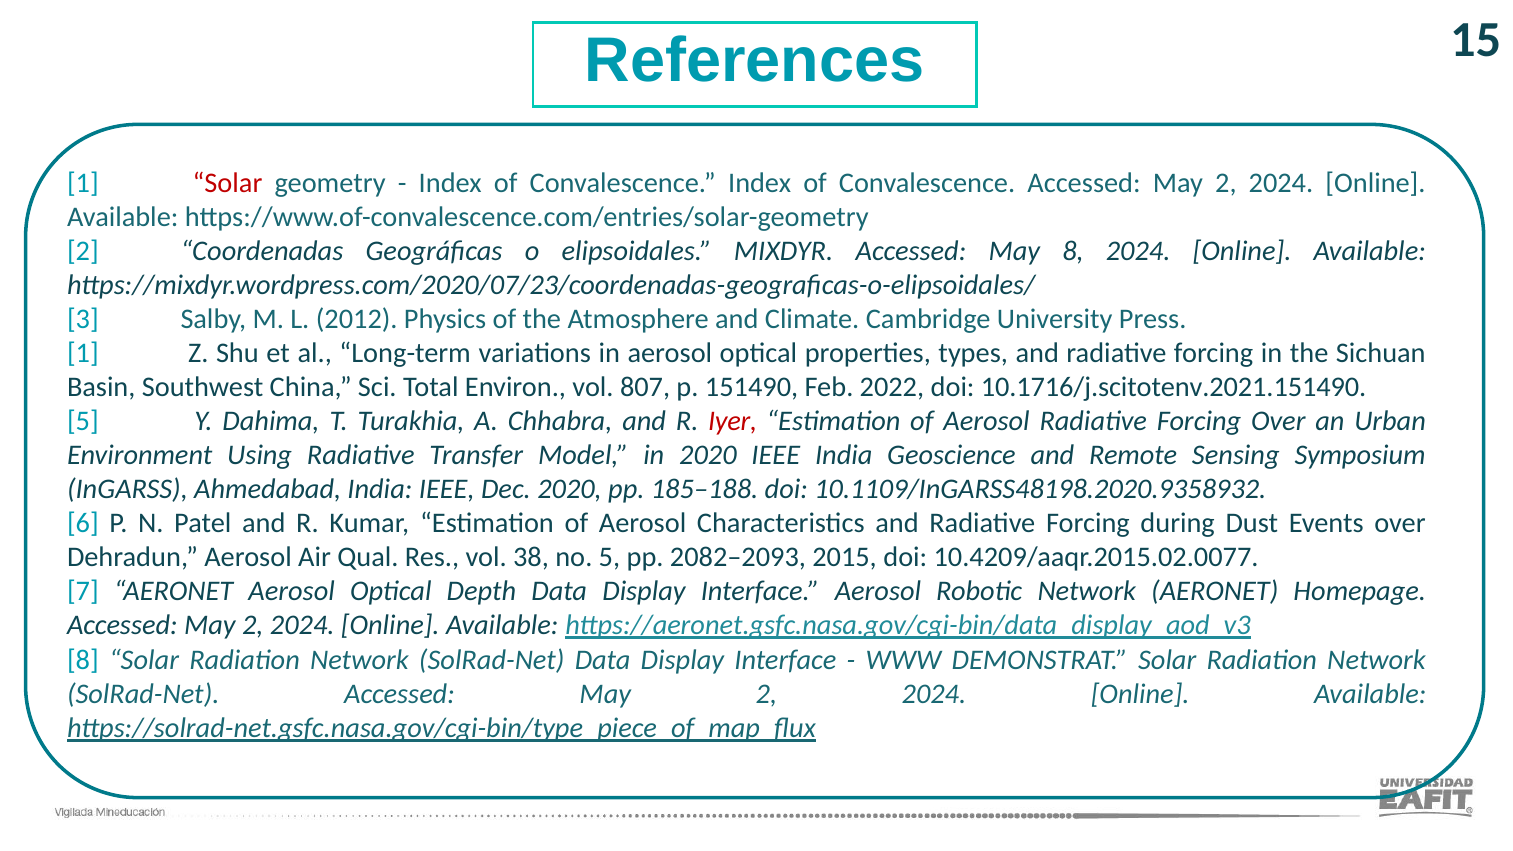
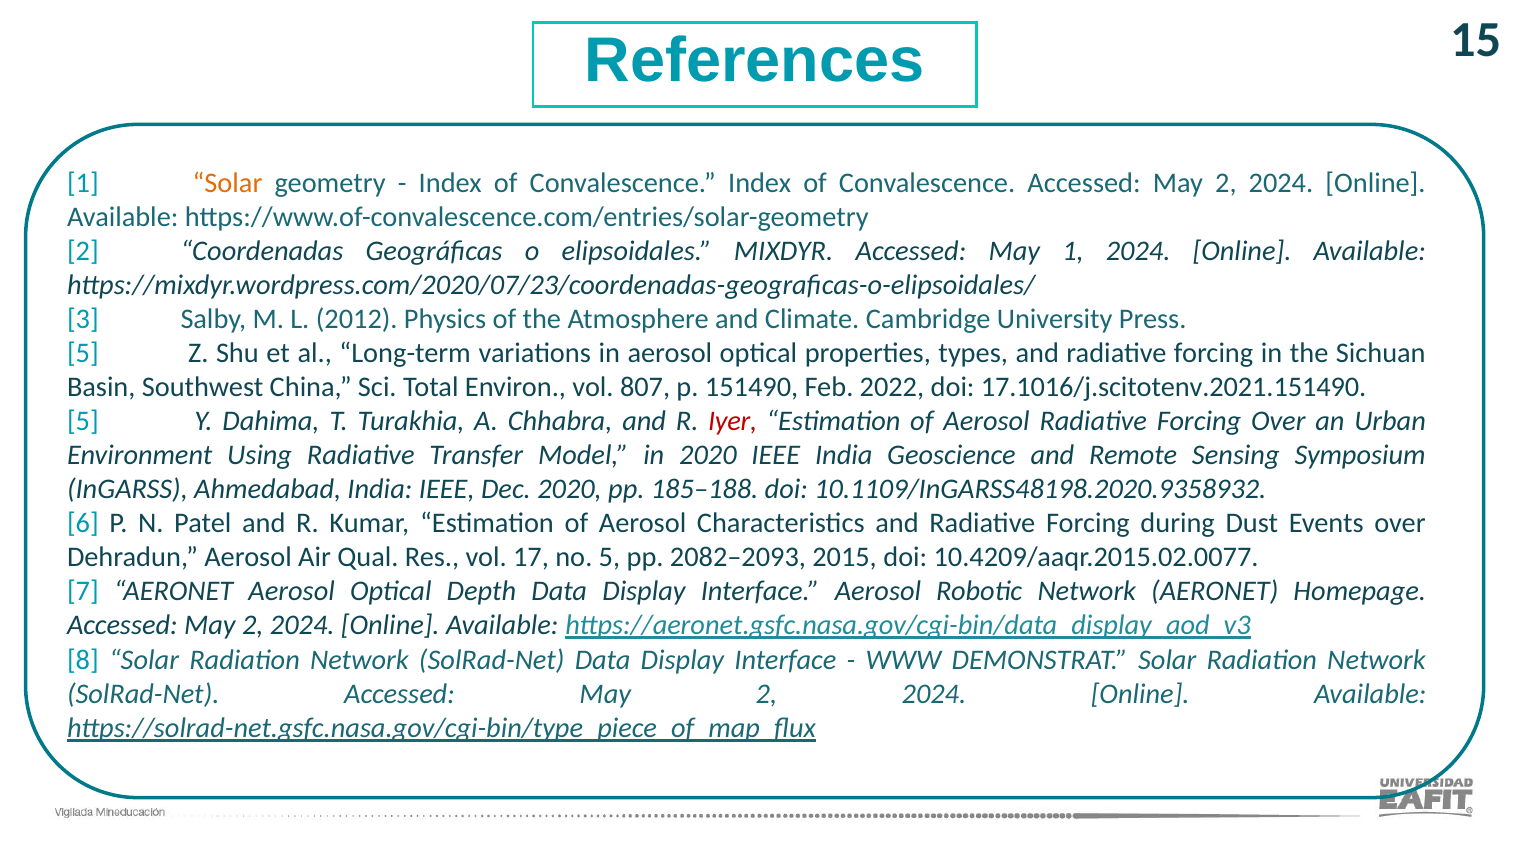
Solar colour: red -> orange (228, 183)
May 8: 8 -> 1 (1073, 251)
1: 1 -> 5 (83, 353)
10.1716/j.scitotenv.2021.151490: 10.1716/j.scitotenv.2021.151490 -> 17.1016/j.scitotenv.2021.151490 (1174, 387)
38: 38 -> 17 (531, 557)
